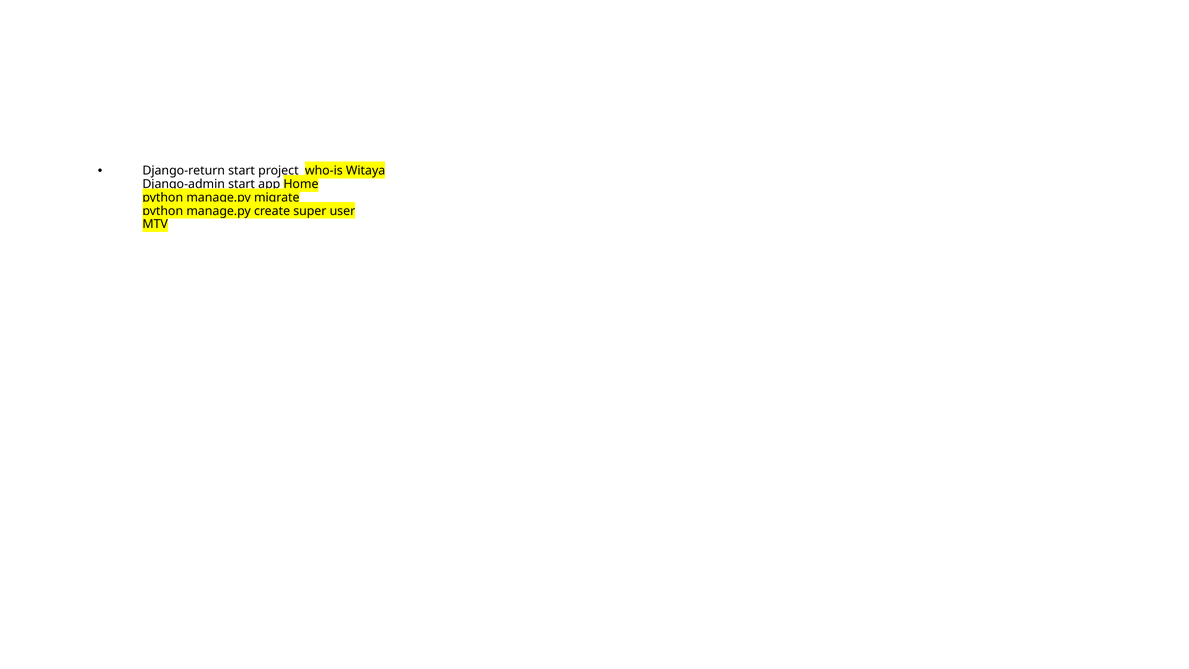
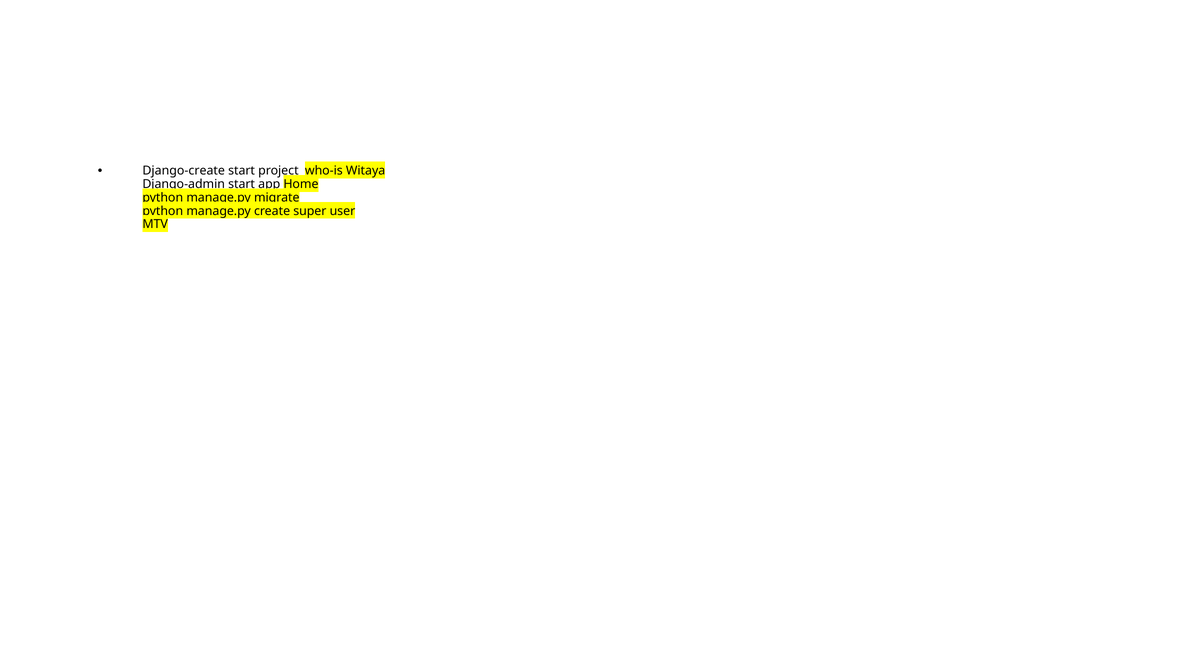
Django-return: Django-return -> Django-create (184, 171)
